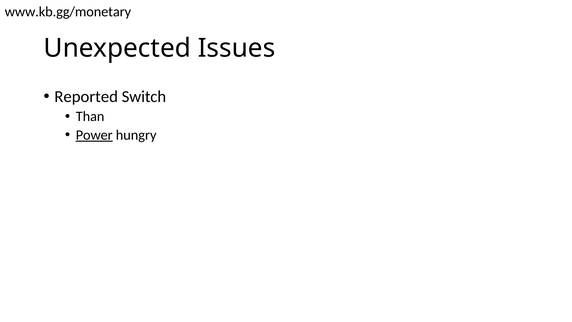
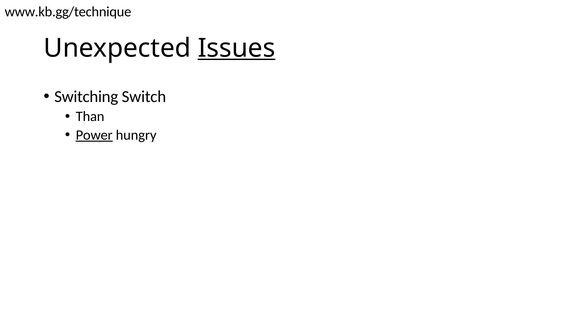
www.kb.gg/monetary: www.kb.gg/monetary -> www.kb.gg/technique (68, 12)
Issues underline: none -> present (237, 48)
Reported: Reported -> Switching (86, 97)
